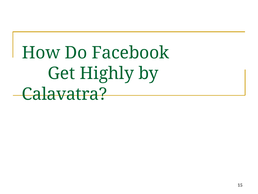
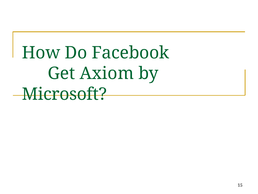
Highly: Highly -> Axiom (107, 73)
Calavatra: Calavatra -> Microsoft (64, 94)
